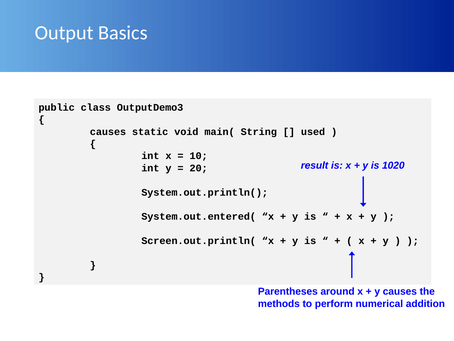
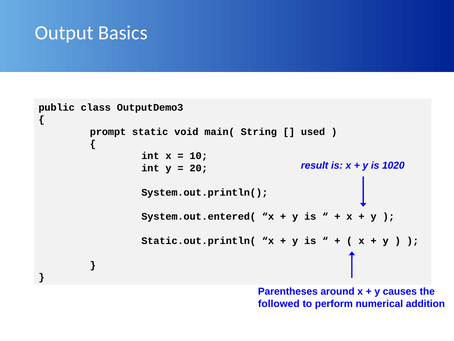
causes: causes -> prompt (108, 132)
Screen.out.println(: Screen.out.println( -> Static.out.println( (199, 240)
methods: methods -> followed (279, 303)
